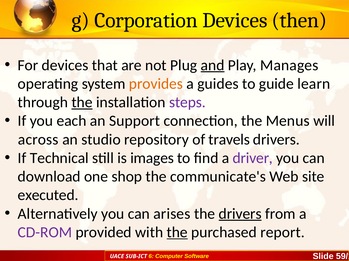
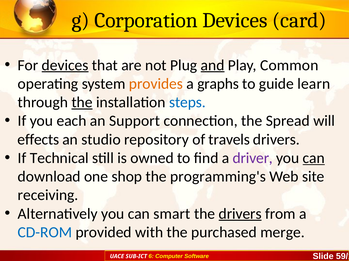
then: then -> card (299, 20)
devices underline: none -> present (65, 65)
Manages: Manages -> Common (289, 65)
guides: guides -> graphs (218, 84)
steps colour: purple -> blue (187, 103)
Menus: Menus -> Spread (288, 121)
across: across -> effects (38, 140)
images: images -> owned (152, 158)
can underline: none -> present (314, 158)
communicate's: communicate's -> programming's (218, 177)
executed: executed -> receiving (48, 196)
arises: arises -> smart (172, 214)
CD-ROM colour: purple -> blue (45, 233)
the underline: present -> none (177, 233)
report: report -> merge (283, 233)
